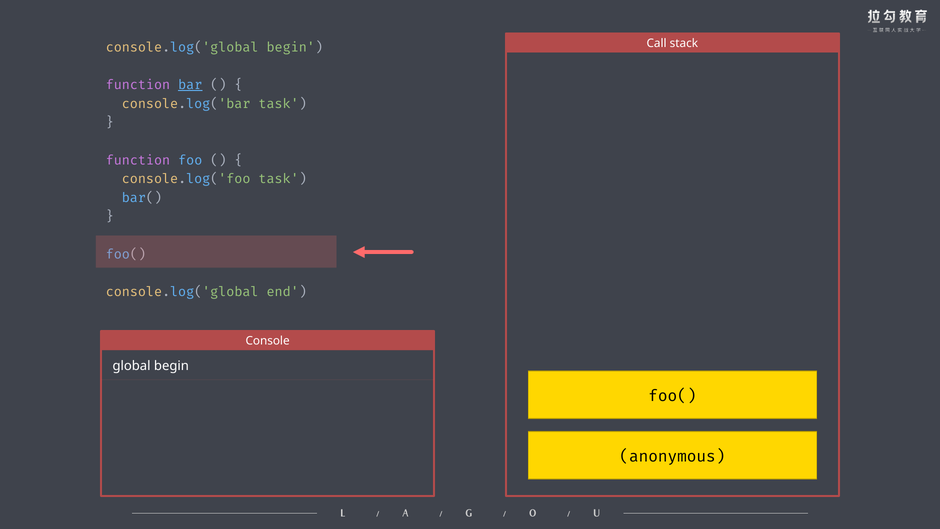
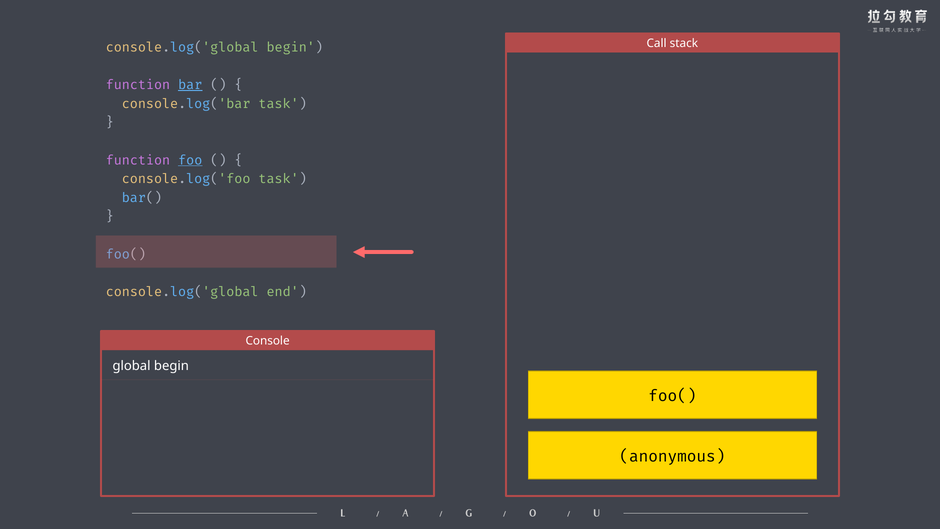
foo underline: none -> present (190, 160)
